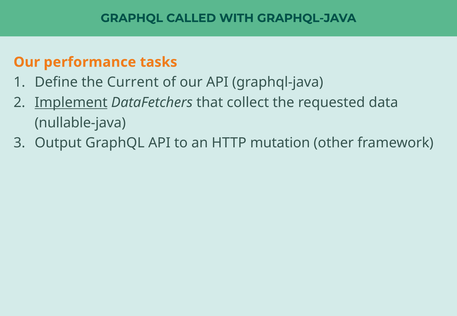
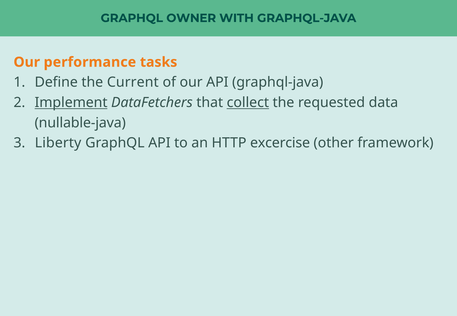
CALLED: CALLED -> OWNER (191, 18)
collect underline: none -> present (248, 103)
Output: Output -> Liberty (58, 143)
mutation: mutation -> excercise (280, 143)
